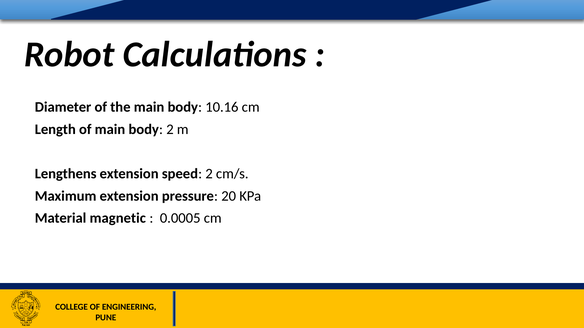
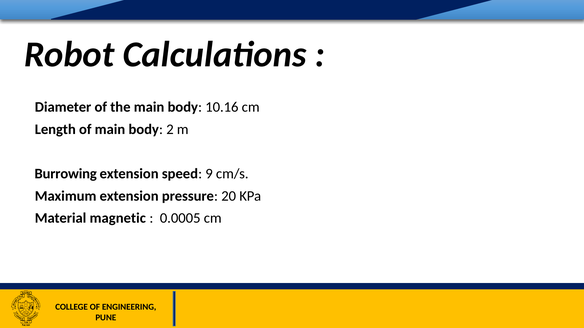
Lengthens: Lengthens -> Burrowing (66, 174)
speed 2: 2 -> 9 (209, 174)
